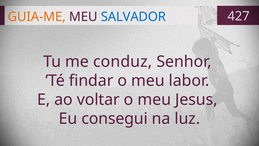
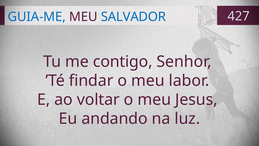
GUIA-ME colour: orange -> blue (37, 17)
conduz: conduz -> contigo (123, 61)
consegui: consegui -> andando (115, 118)
